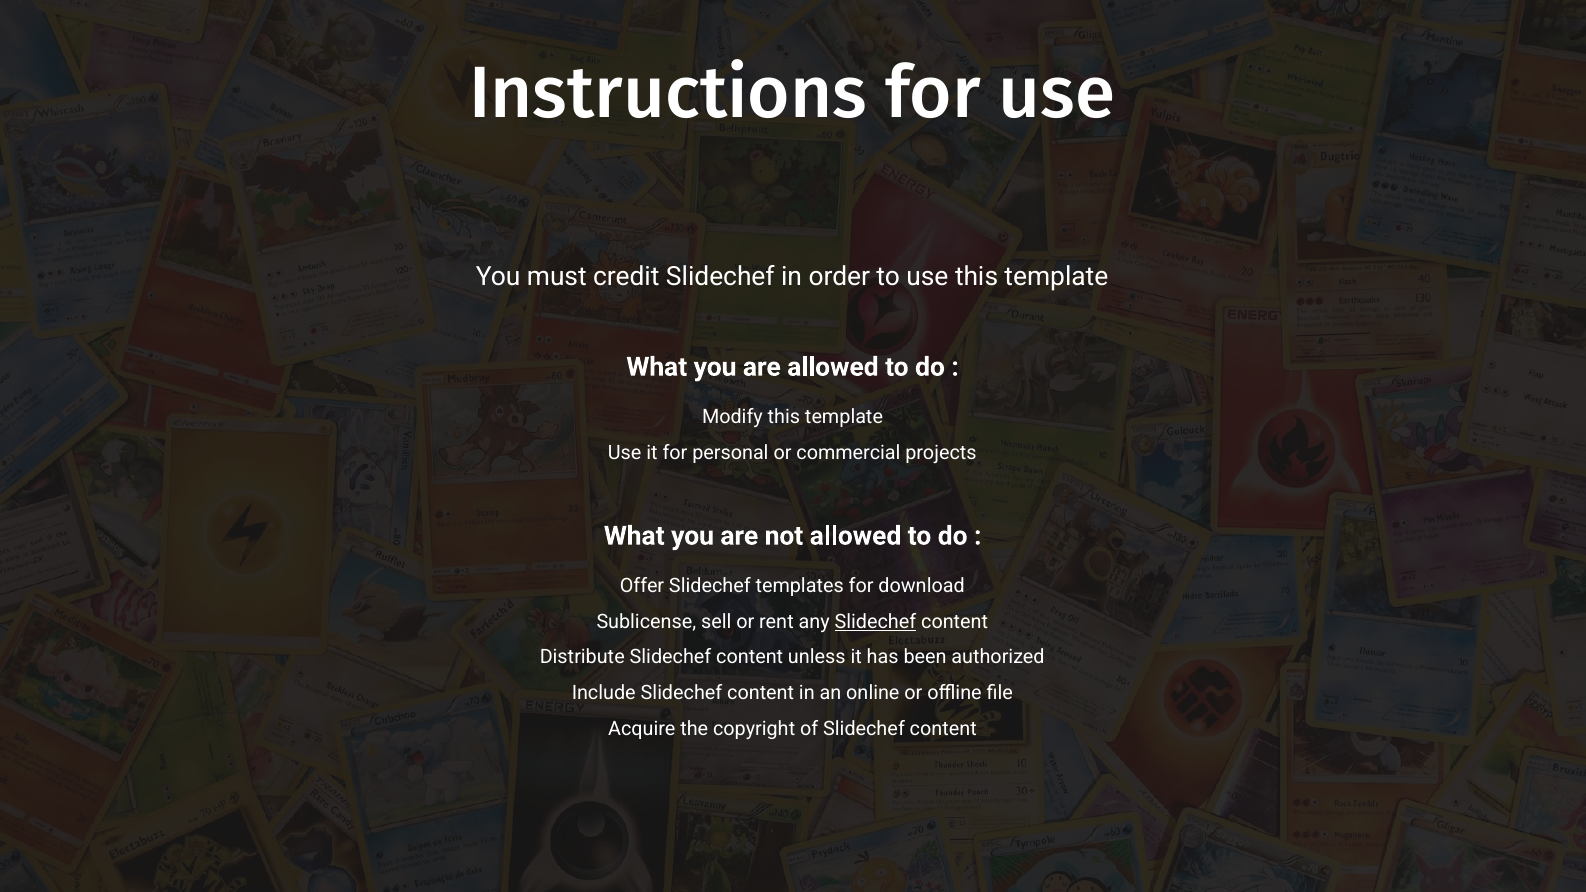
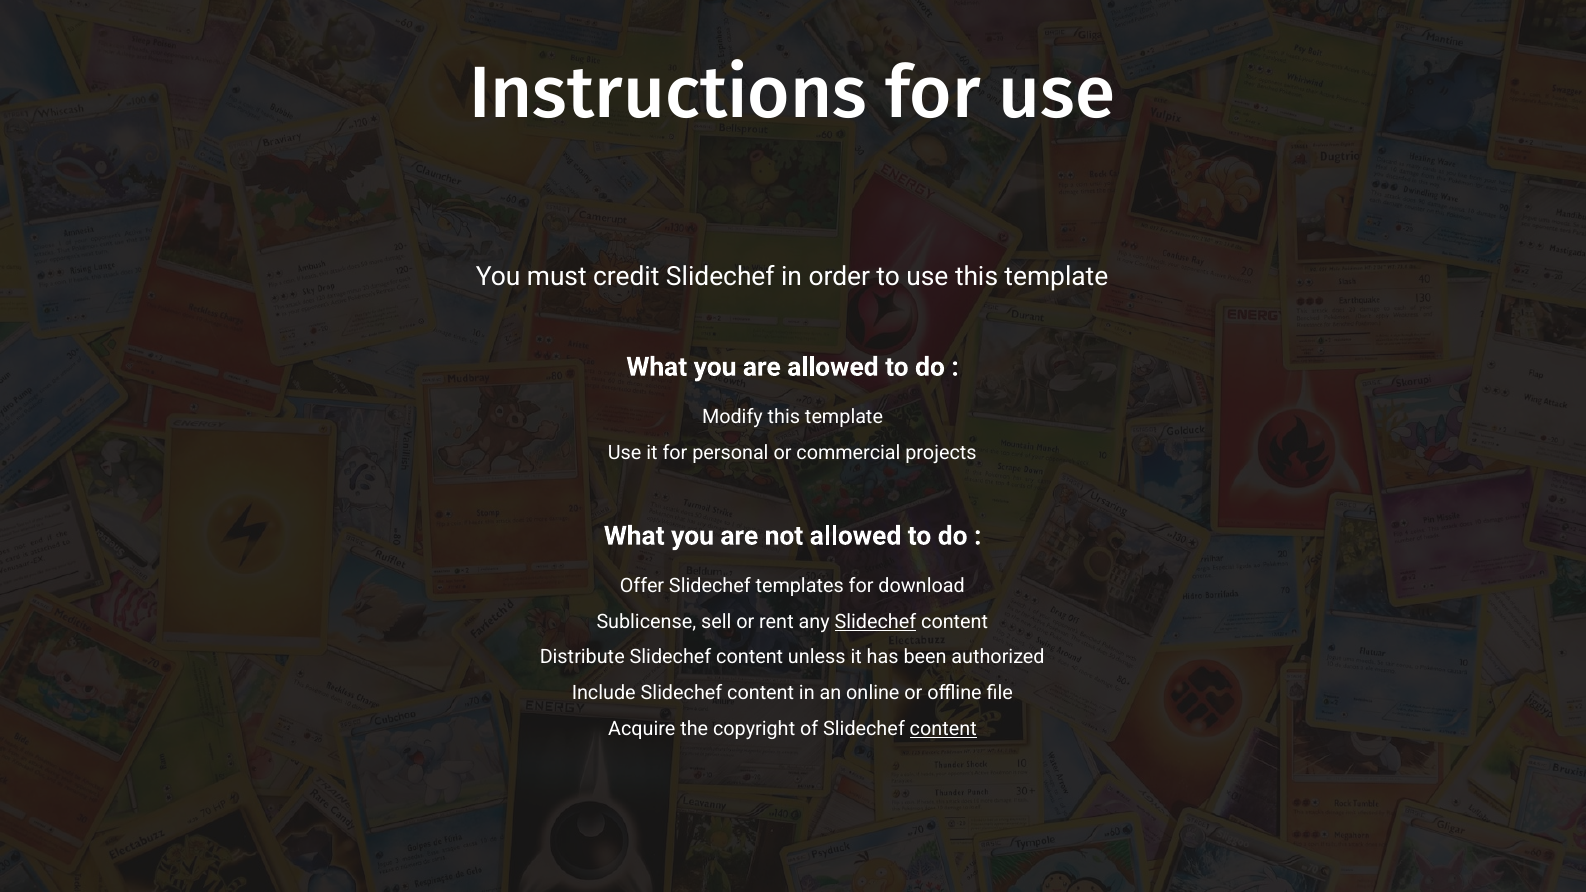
content underline: none -> present (943, 729)
